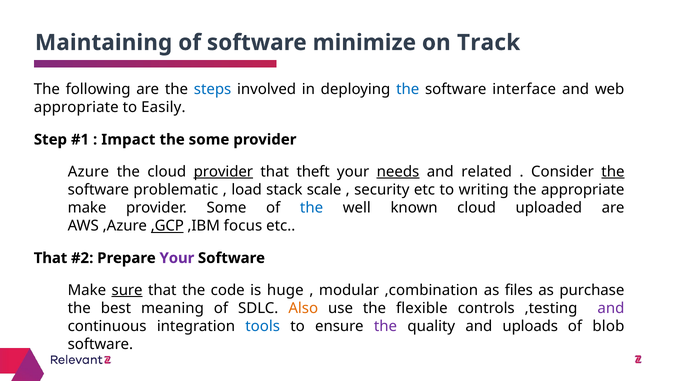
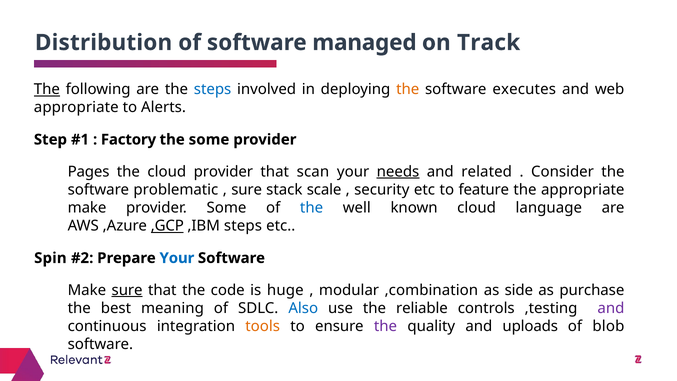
Maintaining: Maintaining -> Distribution (104, 43)
minimize: minimize -> managed (364, 43)
The underline: none -> present (47, 89)
the colour: blue -> orange (408, 89)
interface: interface -> executes (524, 89)
Easily: Easily -> Alerts (163, 107)
Impact: Impact -> Factory (128, 140)
Azure: Azure -> Pages (89, 172)
provider underline: present -> none (223, 172)
theft: theft -> scan (313, 172)
the underline: present -> none (613, 172)
load: load -> sure (247, 190)
writing: writing -> feature (484, 190)
uploaded: uploaded -> language (549, 208)
,IBM focus: focus -> steps (243, 226)
That: That -> Spin (50, 258)
Your colour: purple -> blue (177, 258)
files: files -> side (519, 290)
Also colour: orange -> blue (303, 308)
flexible: flexible -> reliable (422, 308)
tools colour: blue -> orange (263, 326)
